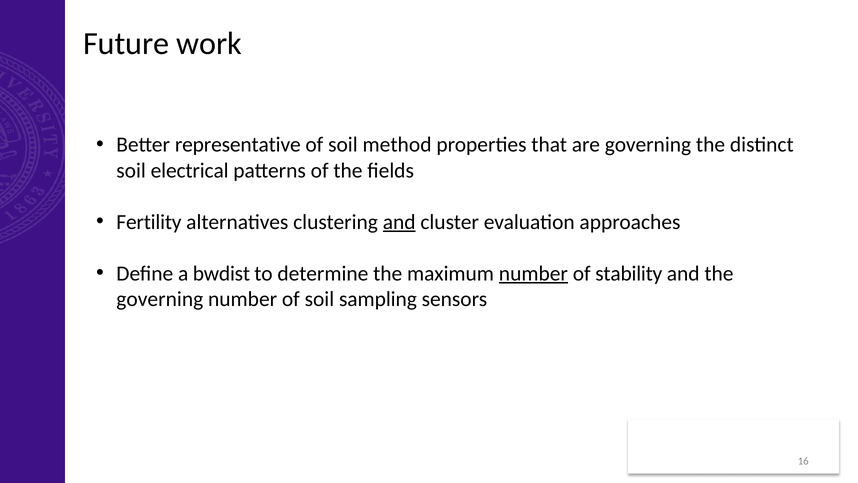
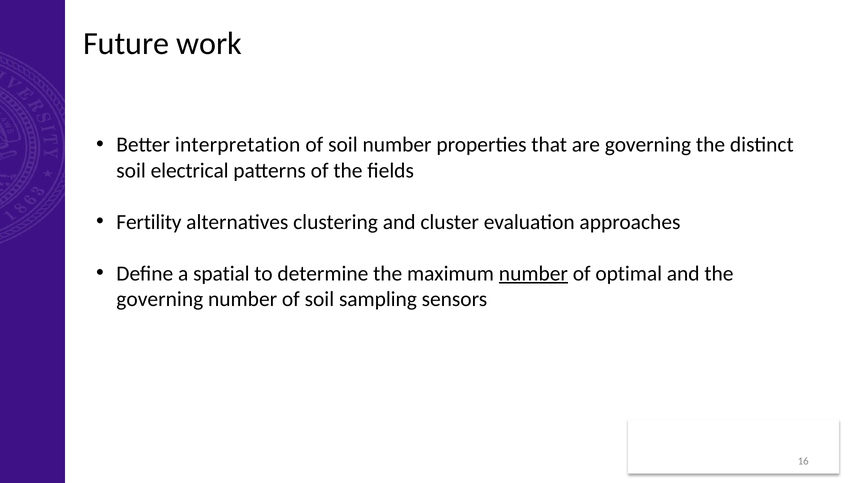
representative: representative -> interpretation (238, 145)
soil method: method -> number (397, 145)
and underline: present -> none (399, 222)
bwdist: bwdist -> spatial (221, 273)
stability: stability -> optimal (629, 273)
